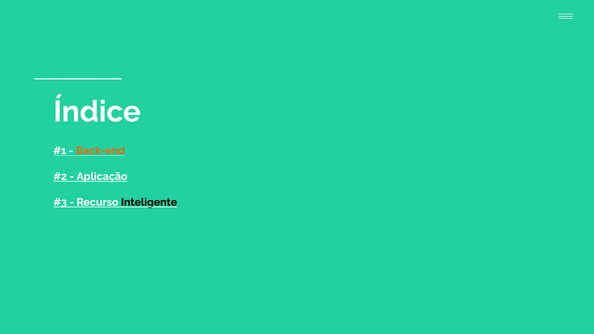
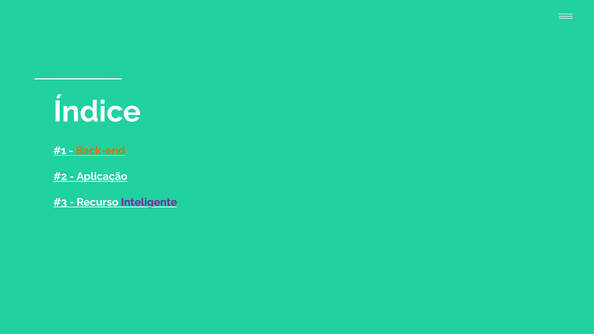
Inteligente colour: black -> purple (149, 202)
